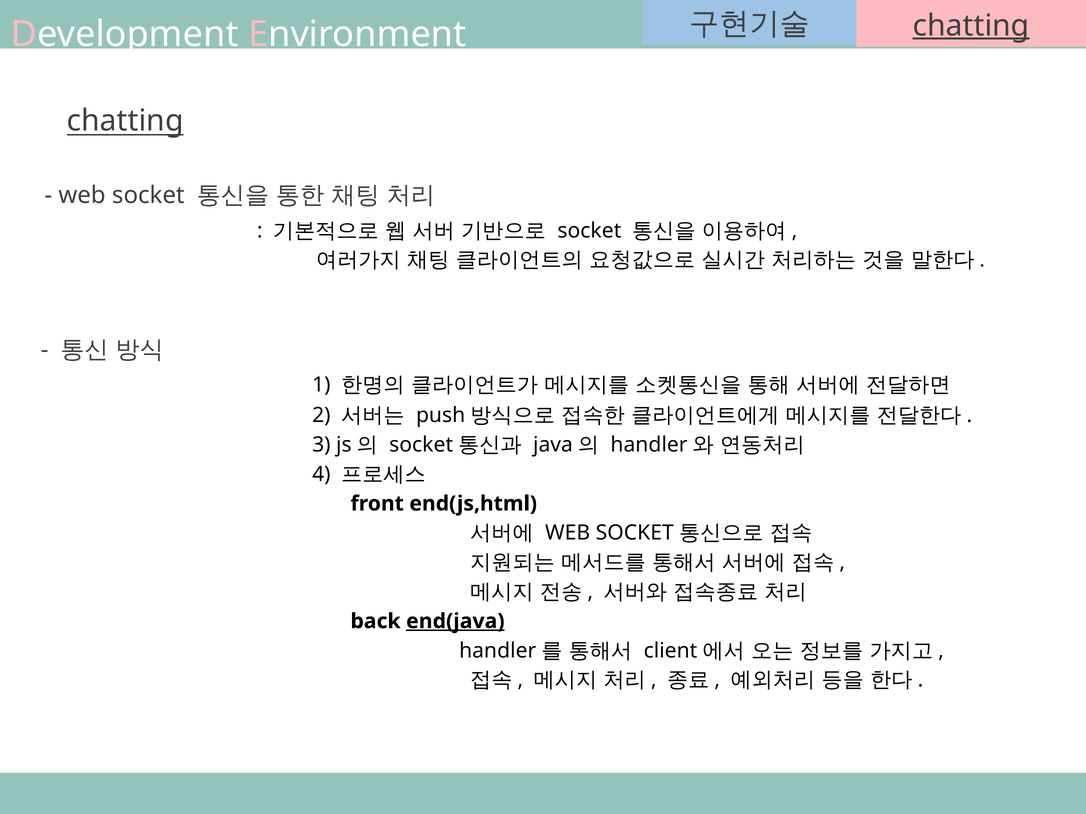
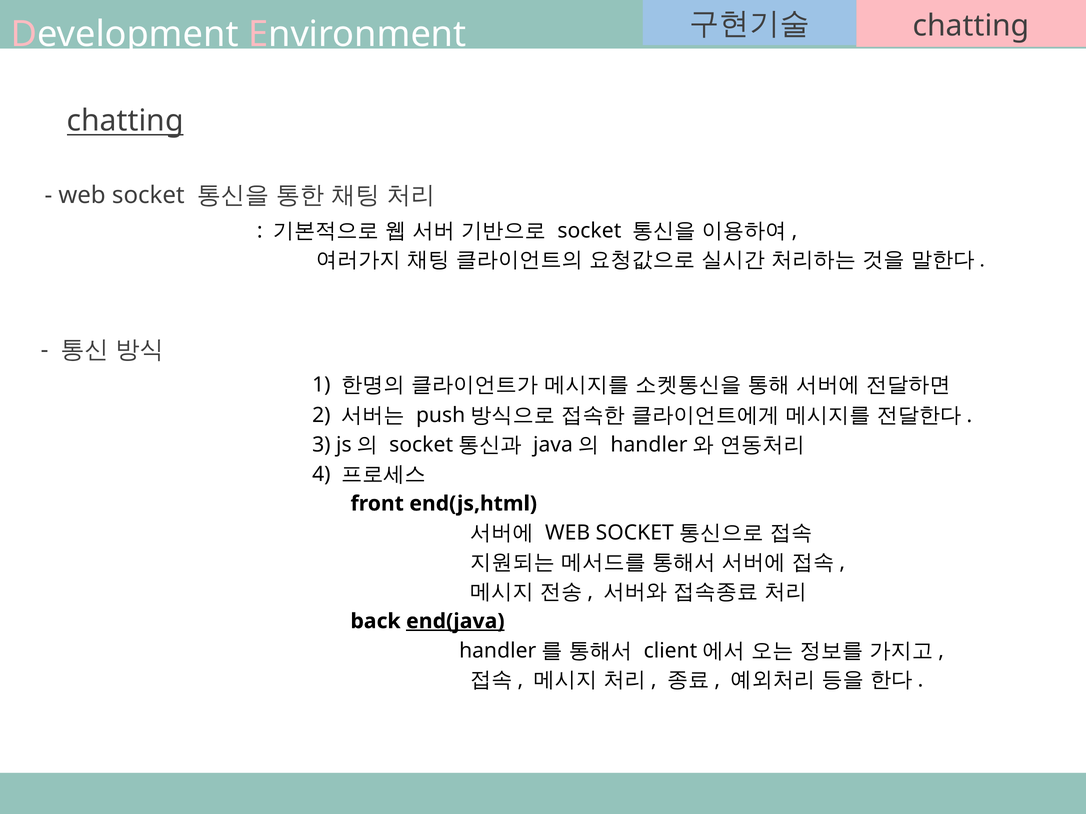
chatting underline: present -> none (971, 26)
